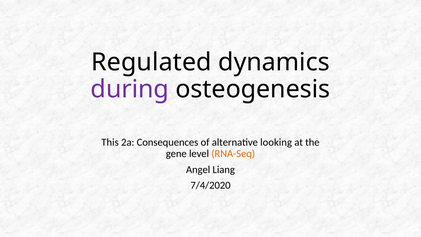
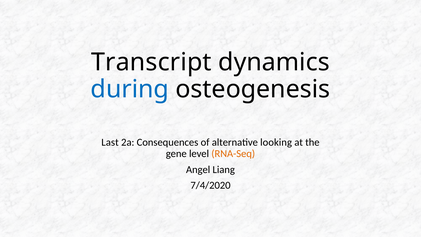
Regulated: Regulated -> Transcript (151, 62)
during colour: purple -> blue (130, 89)
This: This -> Last (110, 142)
